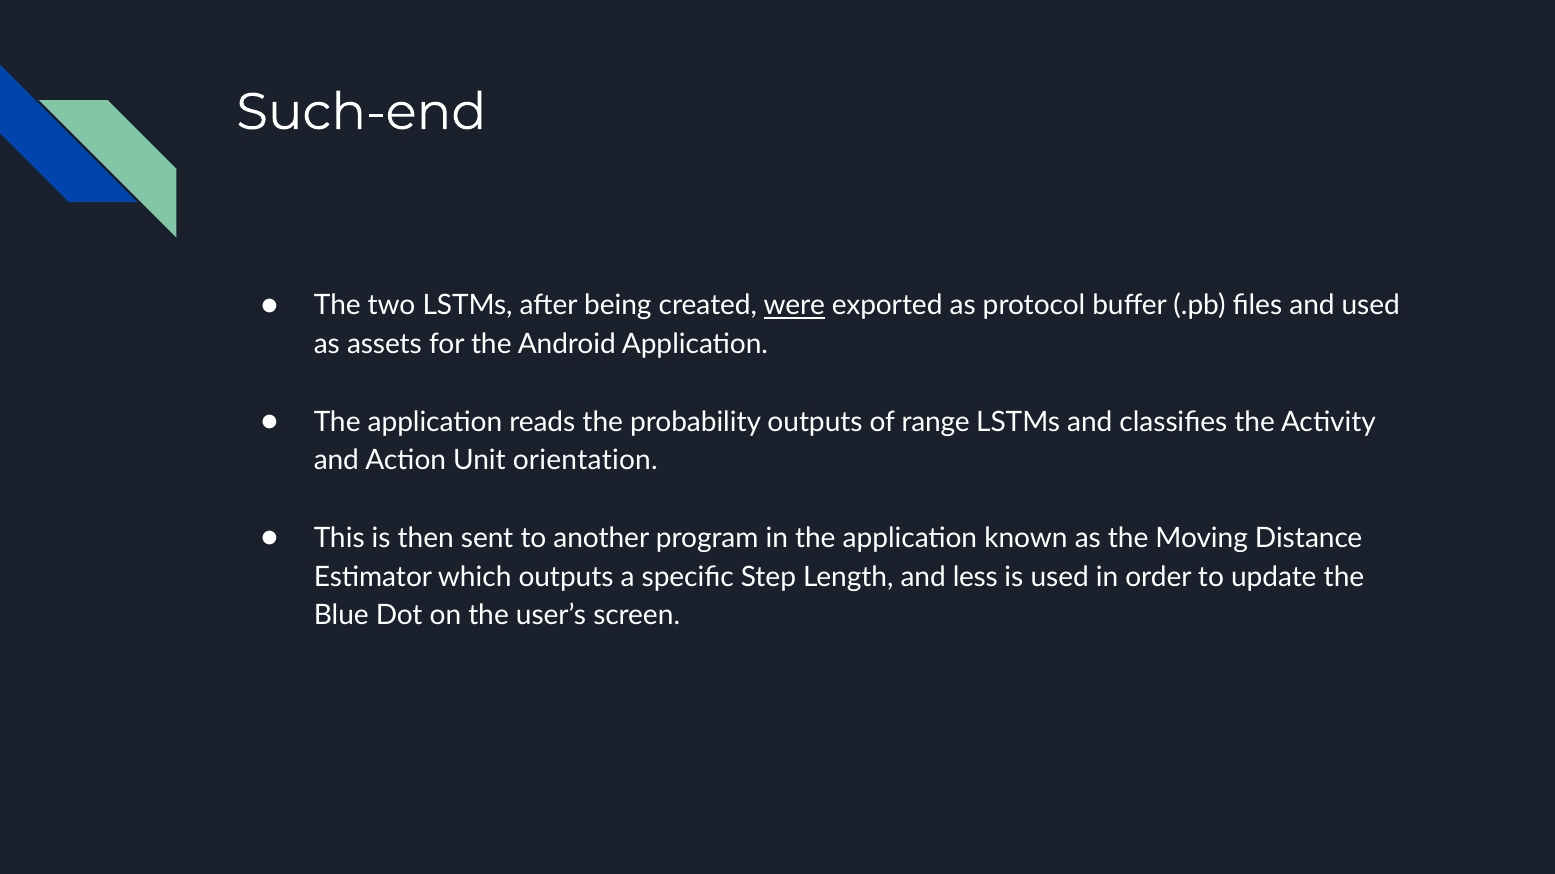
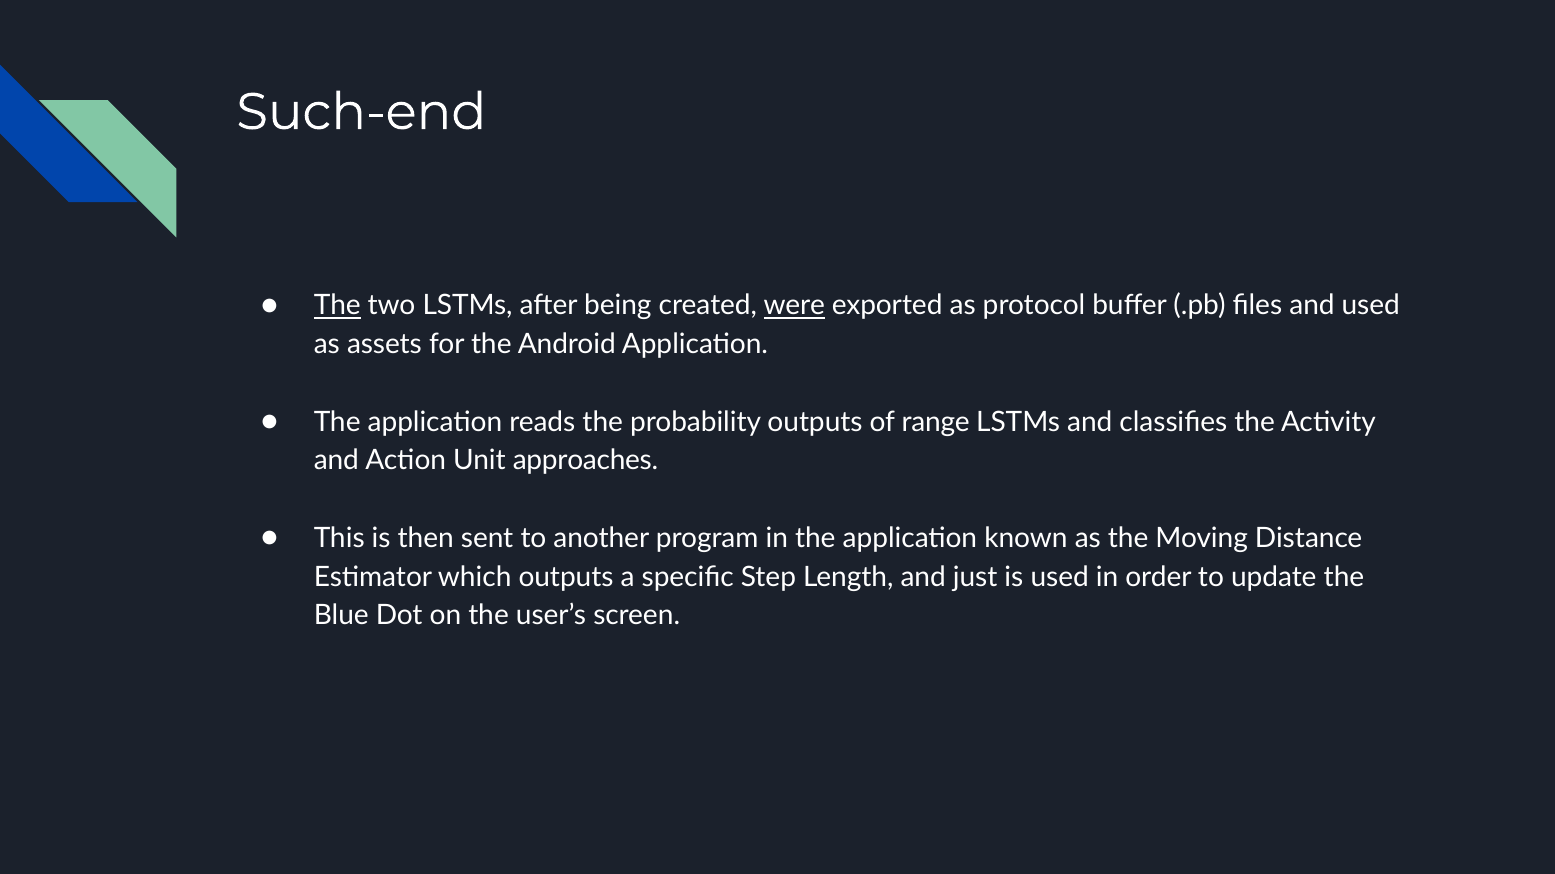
The underline: none -> present (337, 306)
orientation: orientation -> approaches (586, 461)
less: less -> just (975, 577)
